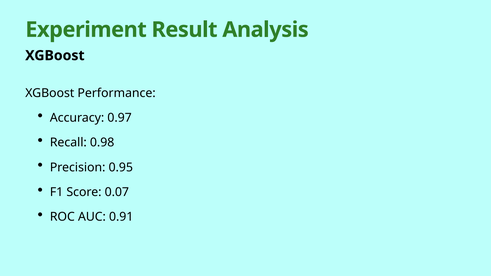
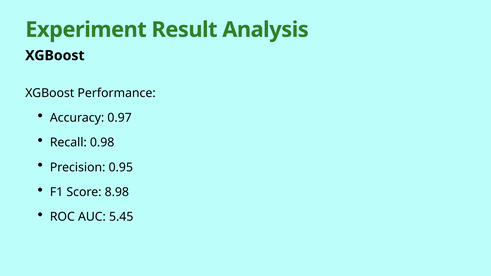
0.07: 0.07 -> 8.98 (117, 192)
0.91: 0.91 -> 5.45 (121, 217)
